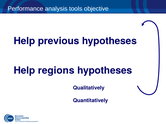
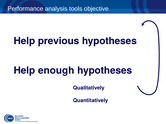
regions: regions -> enough (56, 71)
